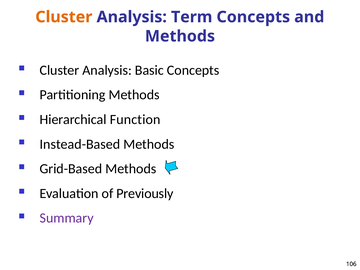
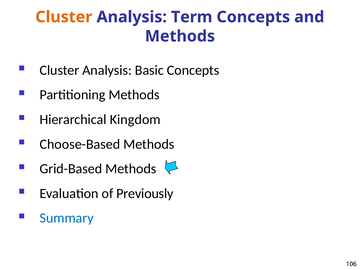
Function: Function -> Kingdom (135, 120)
Instead-Based: Instead-Based -> Choose-Based (80, 144)
Summary colour: purple -> blue (67, 218)
